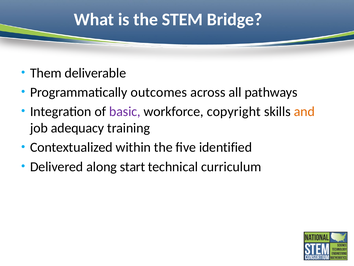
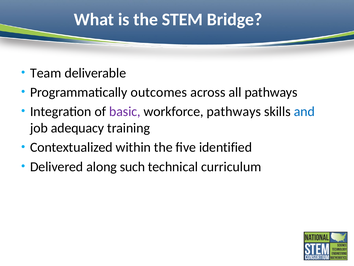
Them: Them -> Team (46, 73)
workforce copyright: copyright -> pathways (234, 111)
and colour: orange -> blue (304, 111)
start: start -> such (133, 166)
